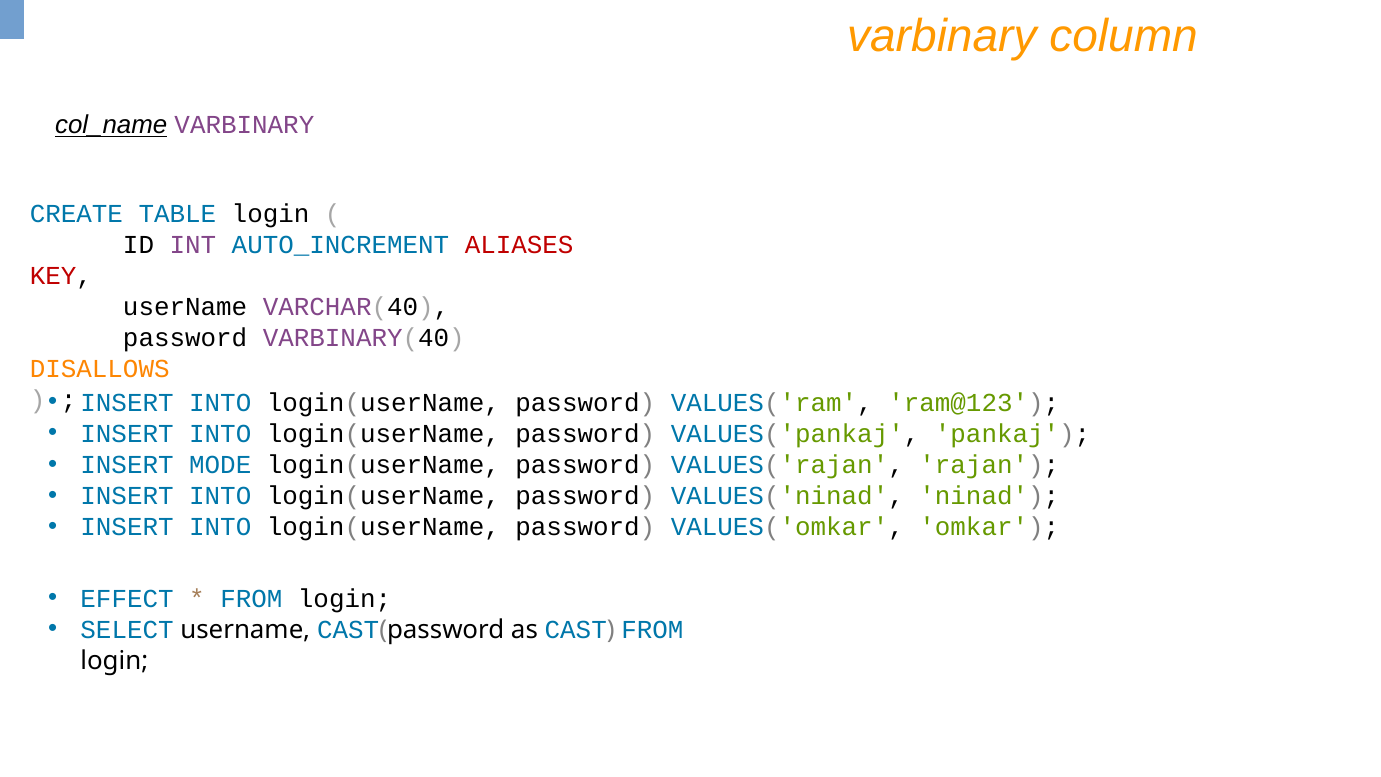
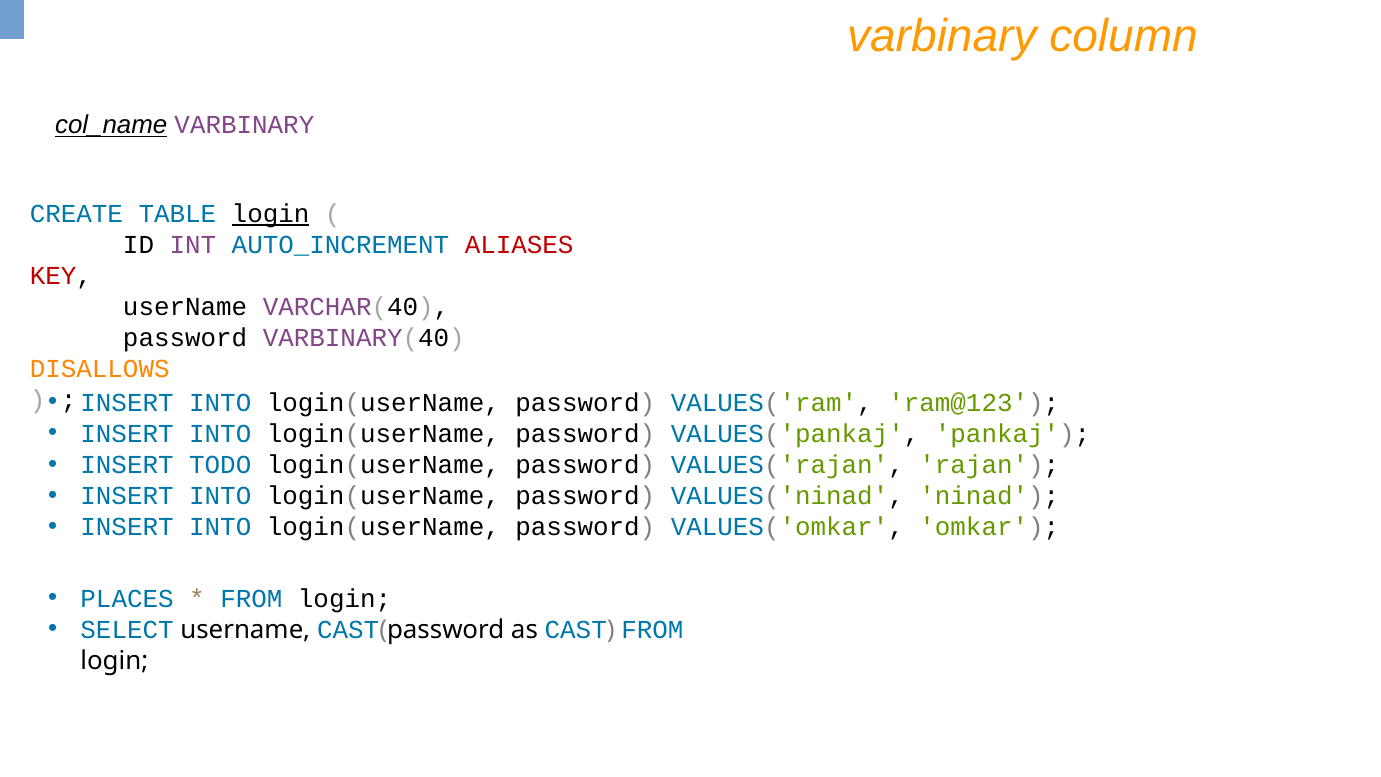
login underline: none -> present (271, 214)
MODE: MODE -> TODO (220, 465)
EFFECT: EFFECT -> PLACES (127, 598)
